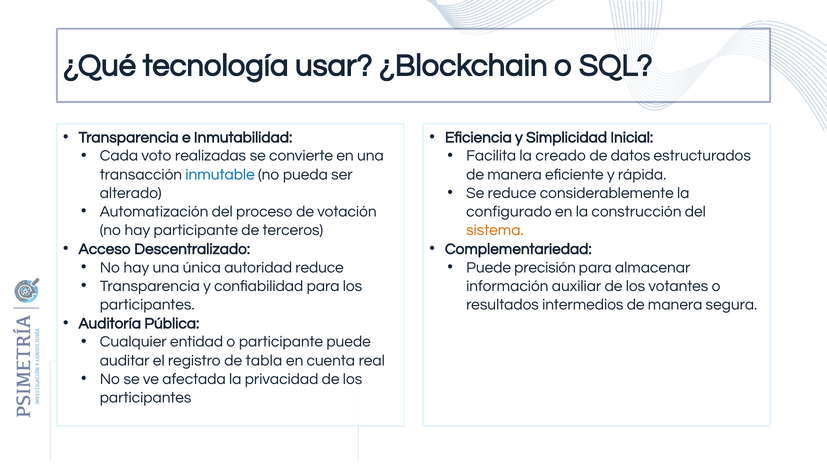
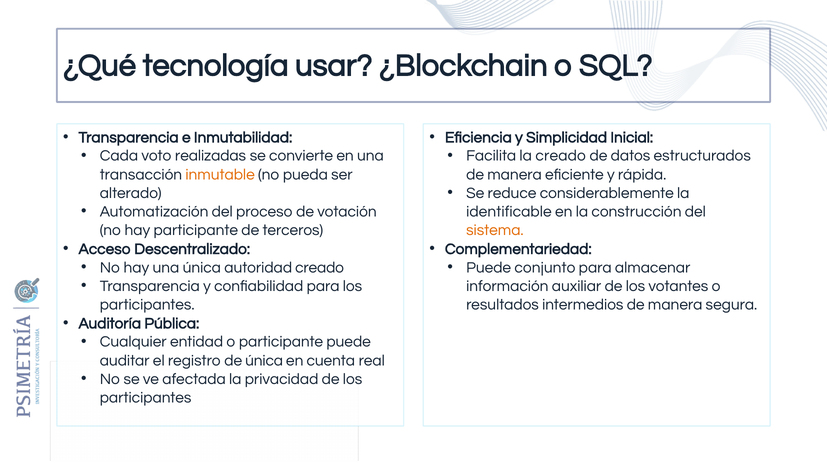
inmutable colour: blue -> orange (220, 175)
configurado: configurado -> identificable (509, 212)
autoridad reduce: reduce -> creado (320, 268)
precisión: precisión -> conjunto (545, 268)
de tabla: tabla -> única (264, 361)
